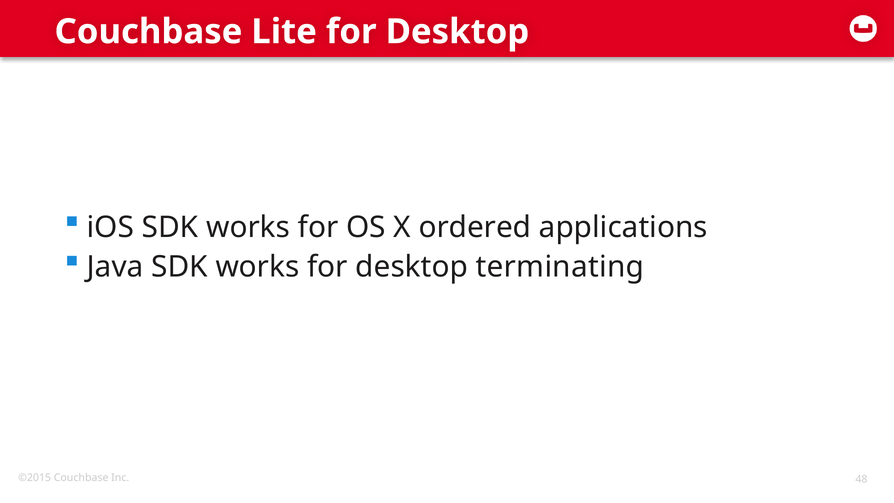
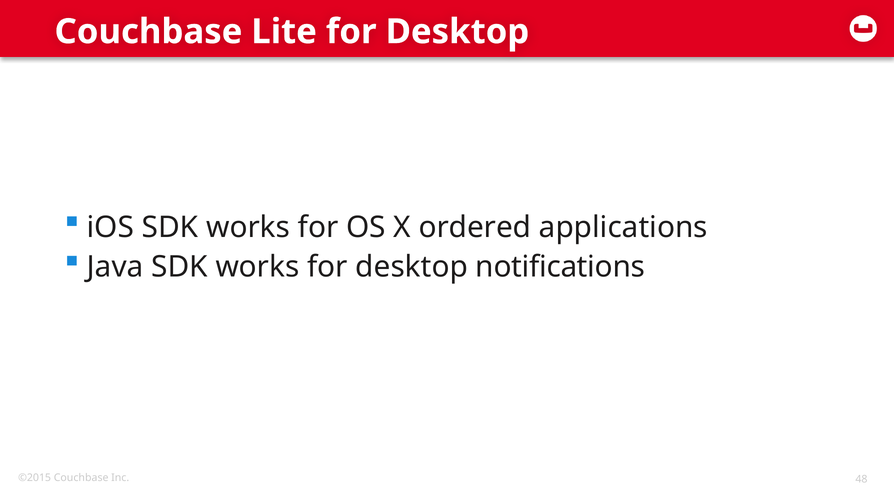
terminating: terminating -> notifications (560, 267)
